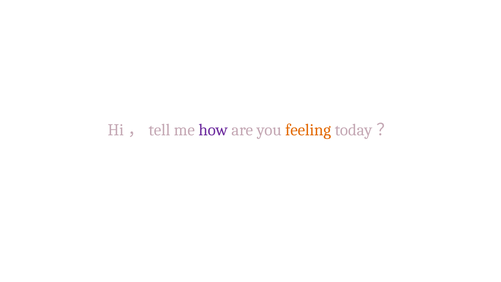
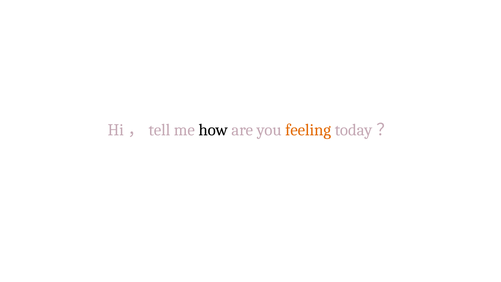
how colour: purple -> black (213, 130)
